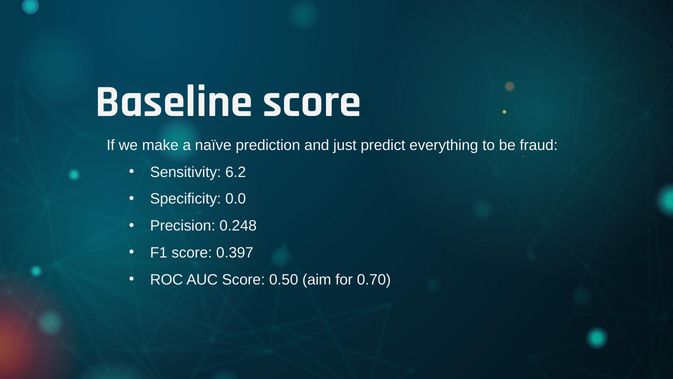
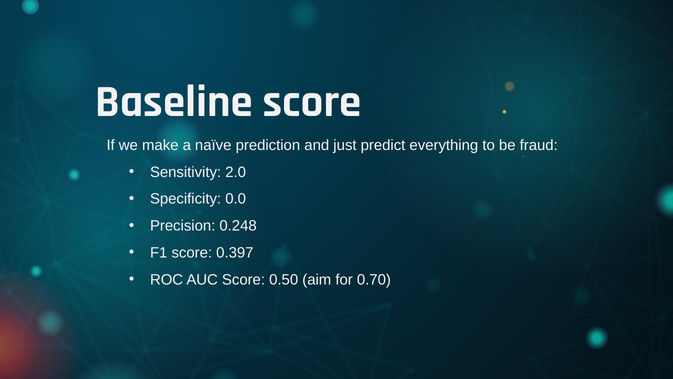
6.2: 6.2 -> 2.0 (236, 172)
